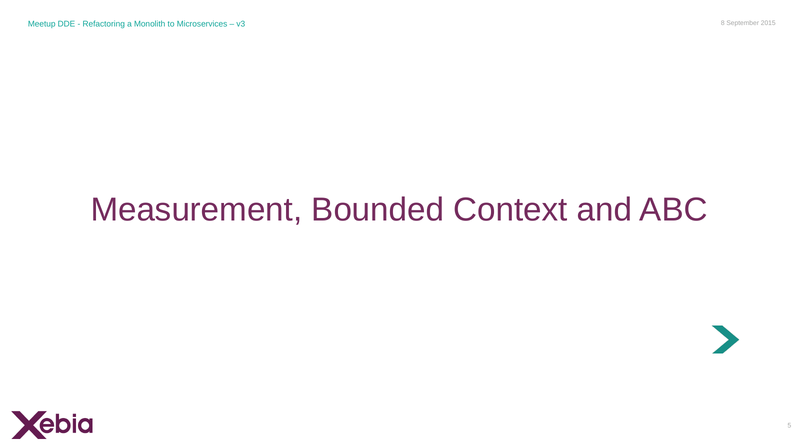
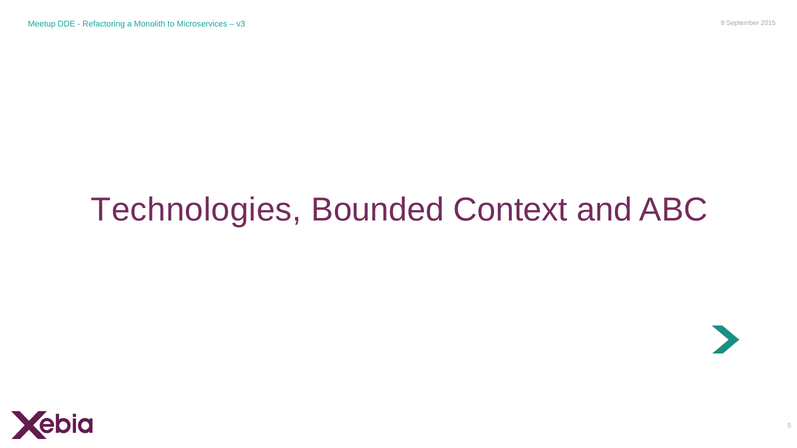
Measurement: Measurement -> Technologies (196, 210)
